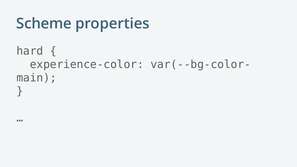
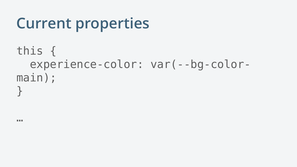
Scheme: Scheme -> Current (44, 24)
hard: hard -> this (30, 51)
